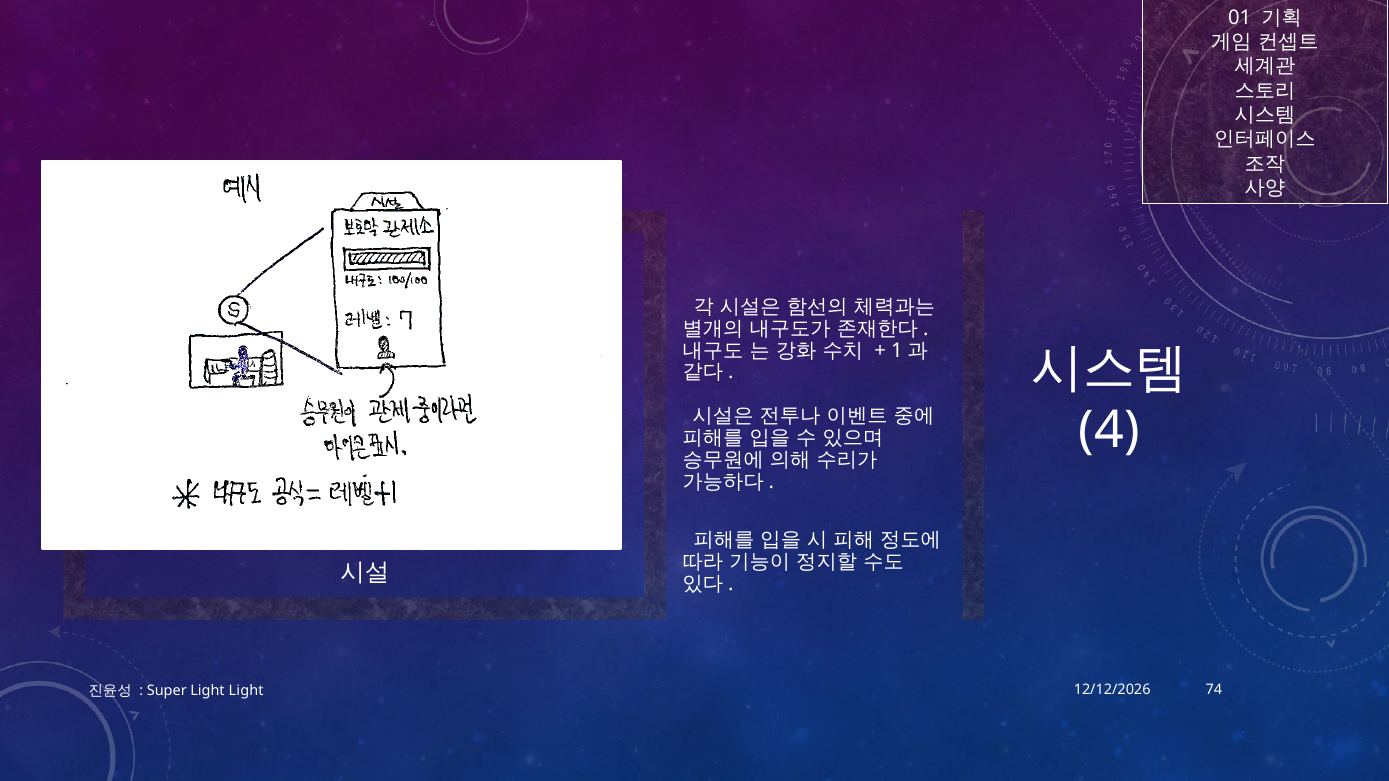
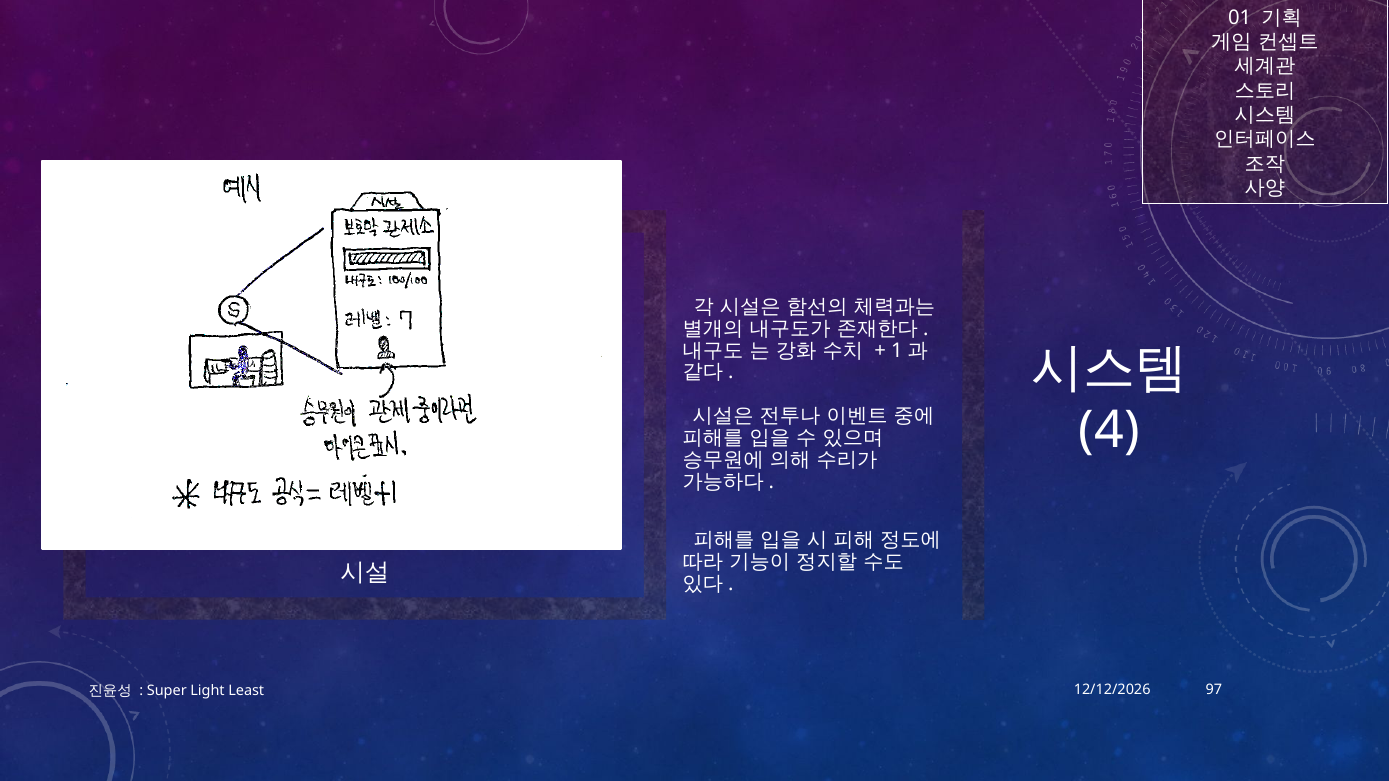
Light Light: Light -> Least (246, 691)
74: 74 -> 97 (1214, 690)
